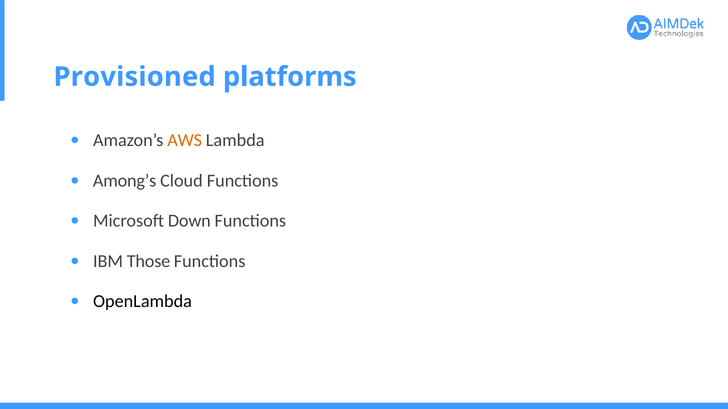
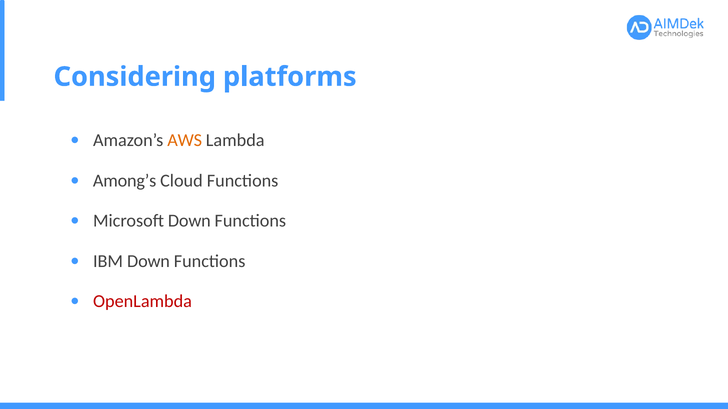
Provisioned: Provisioned -> Considering (135, 77)
IBM Those: Those -> Down (149, 262)
OpenLambda colour: black -> red (142, 302)
